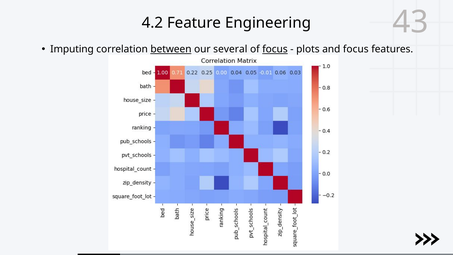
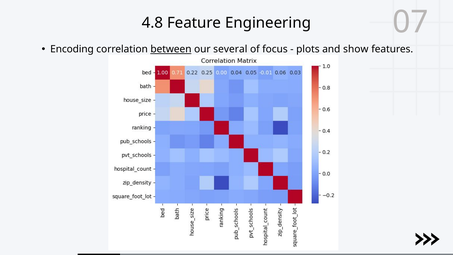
4.2: 4.2 -> 4.8 (153, 23)
43: 43 -> 07 (410, 22)
Imputing: Imputing -> Encoding (72, 49)
focus underline: present -> none (275, 49)
and focus: focus -> show (356, 49)
